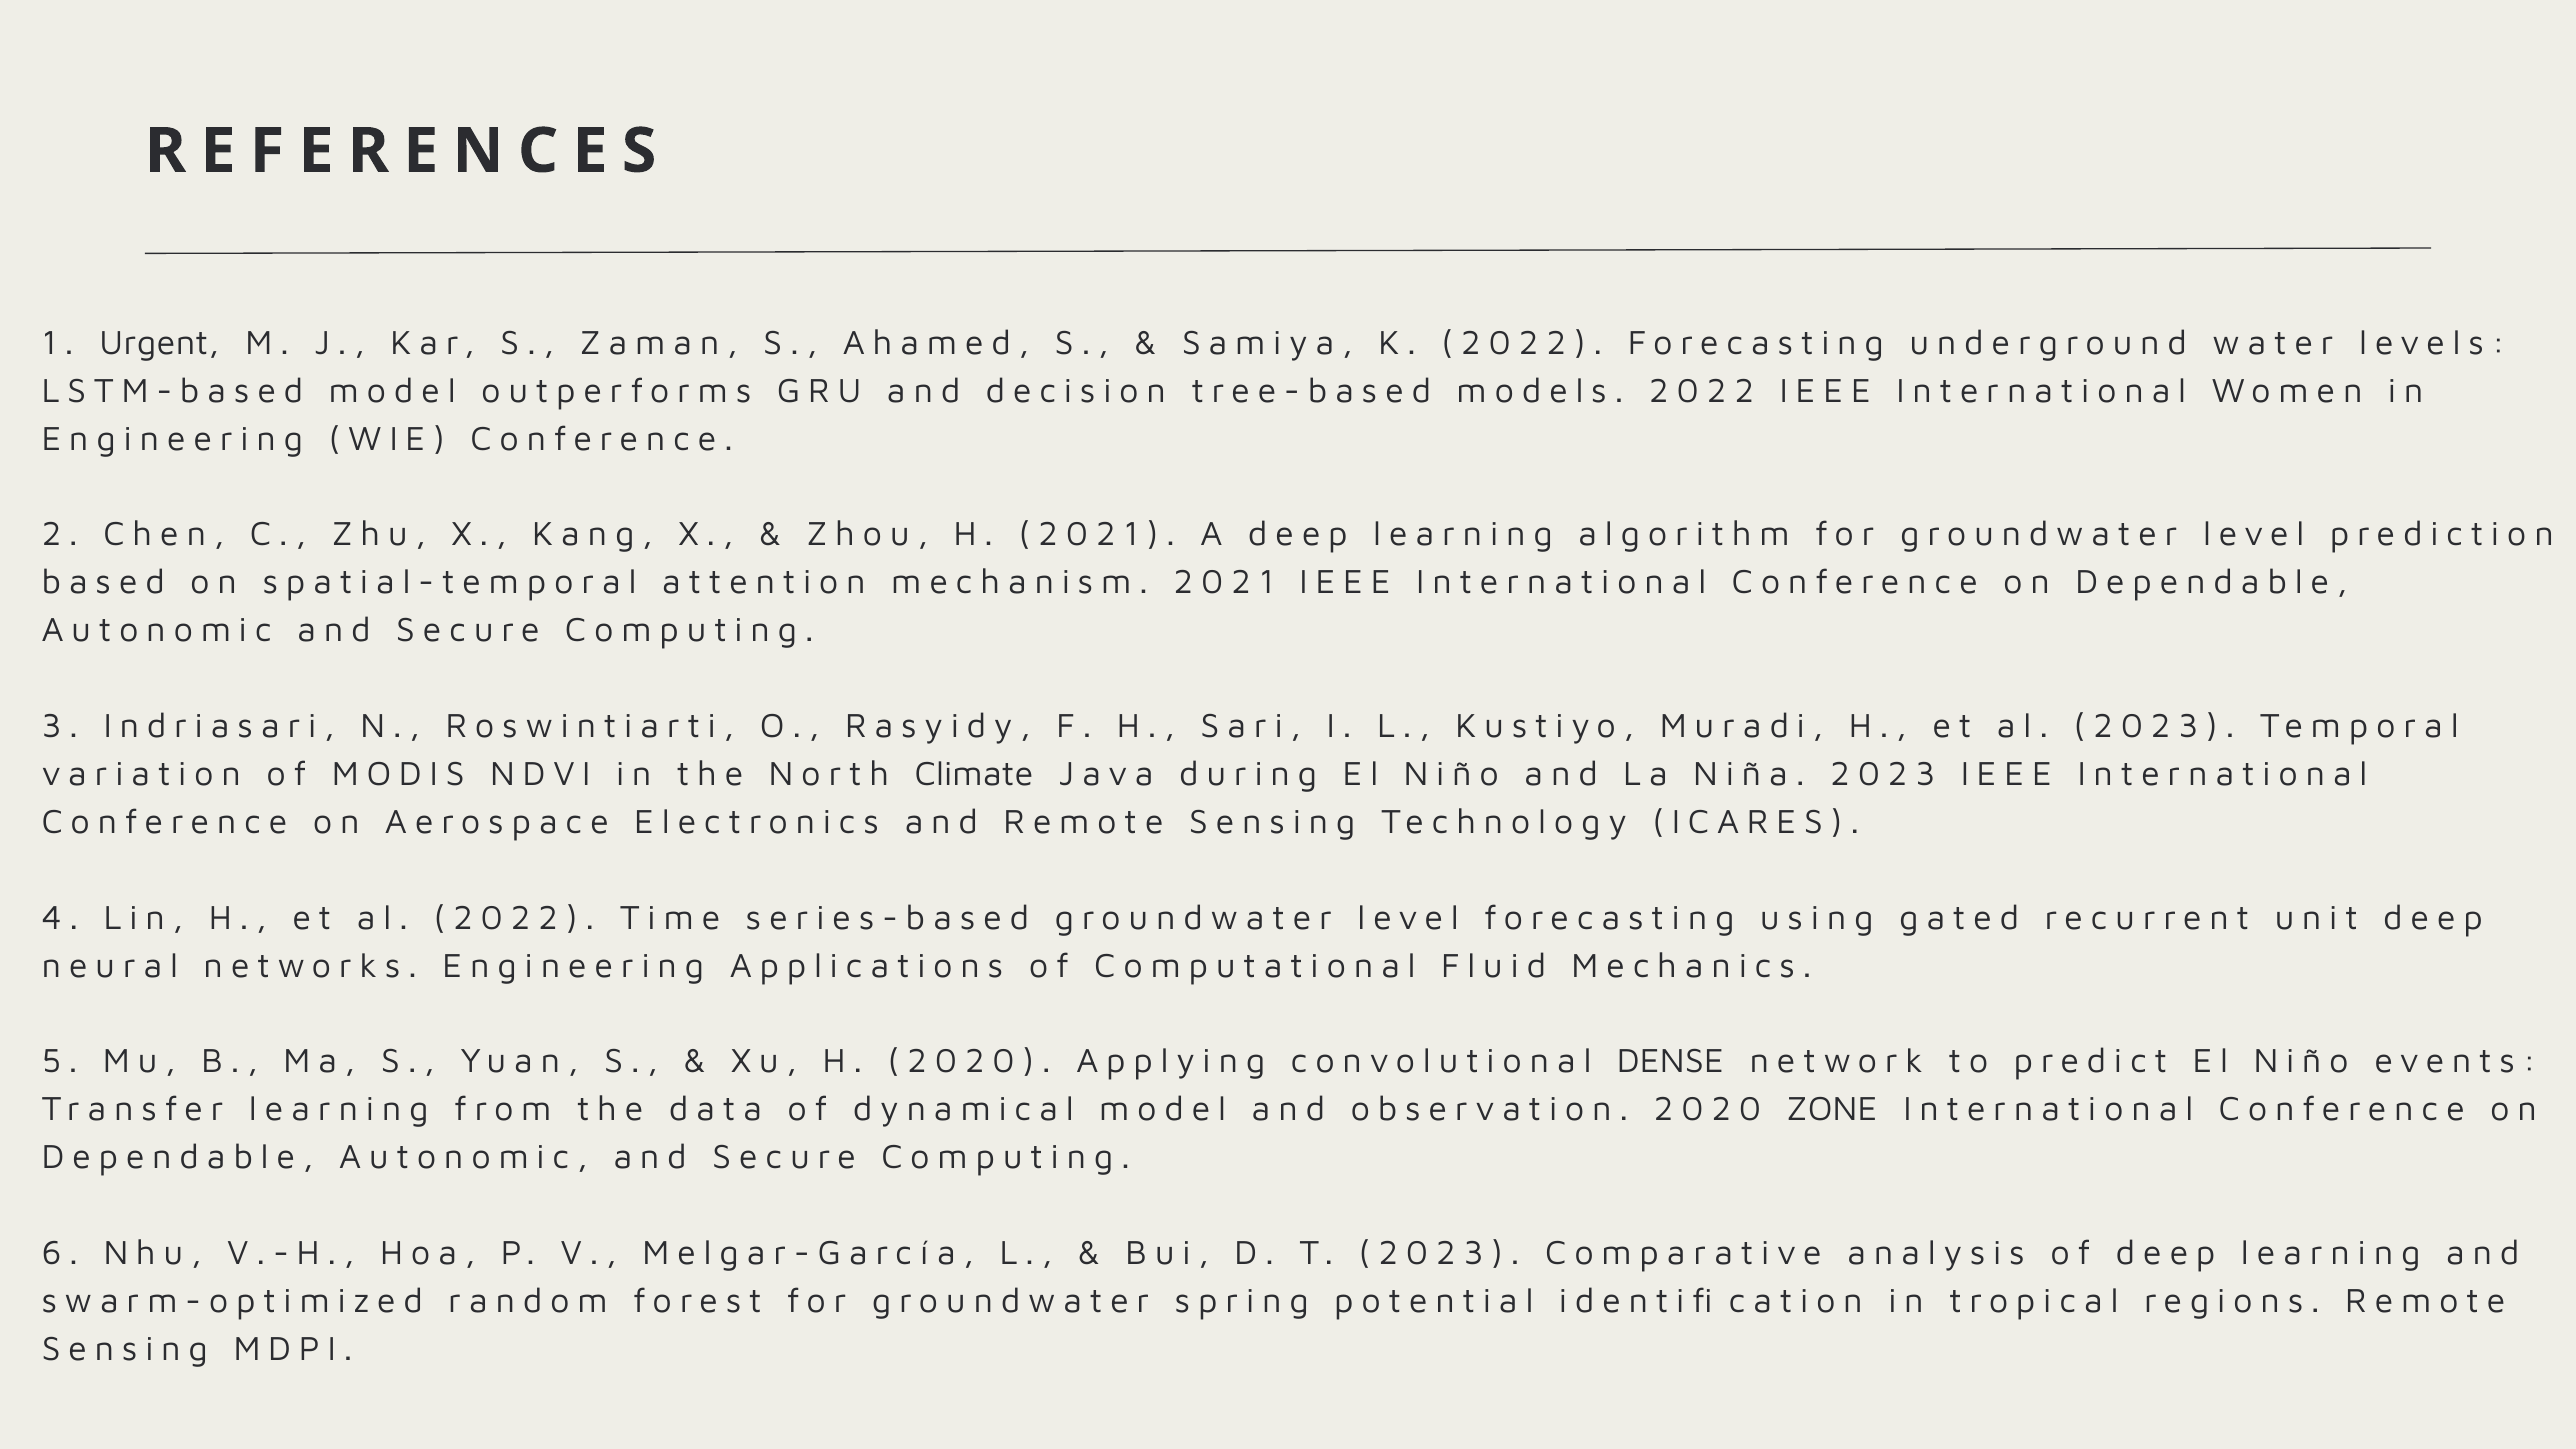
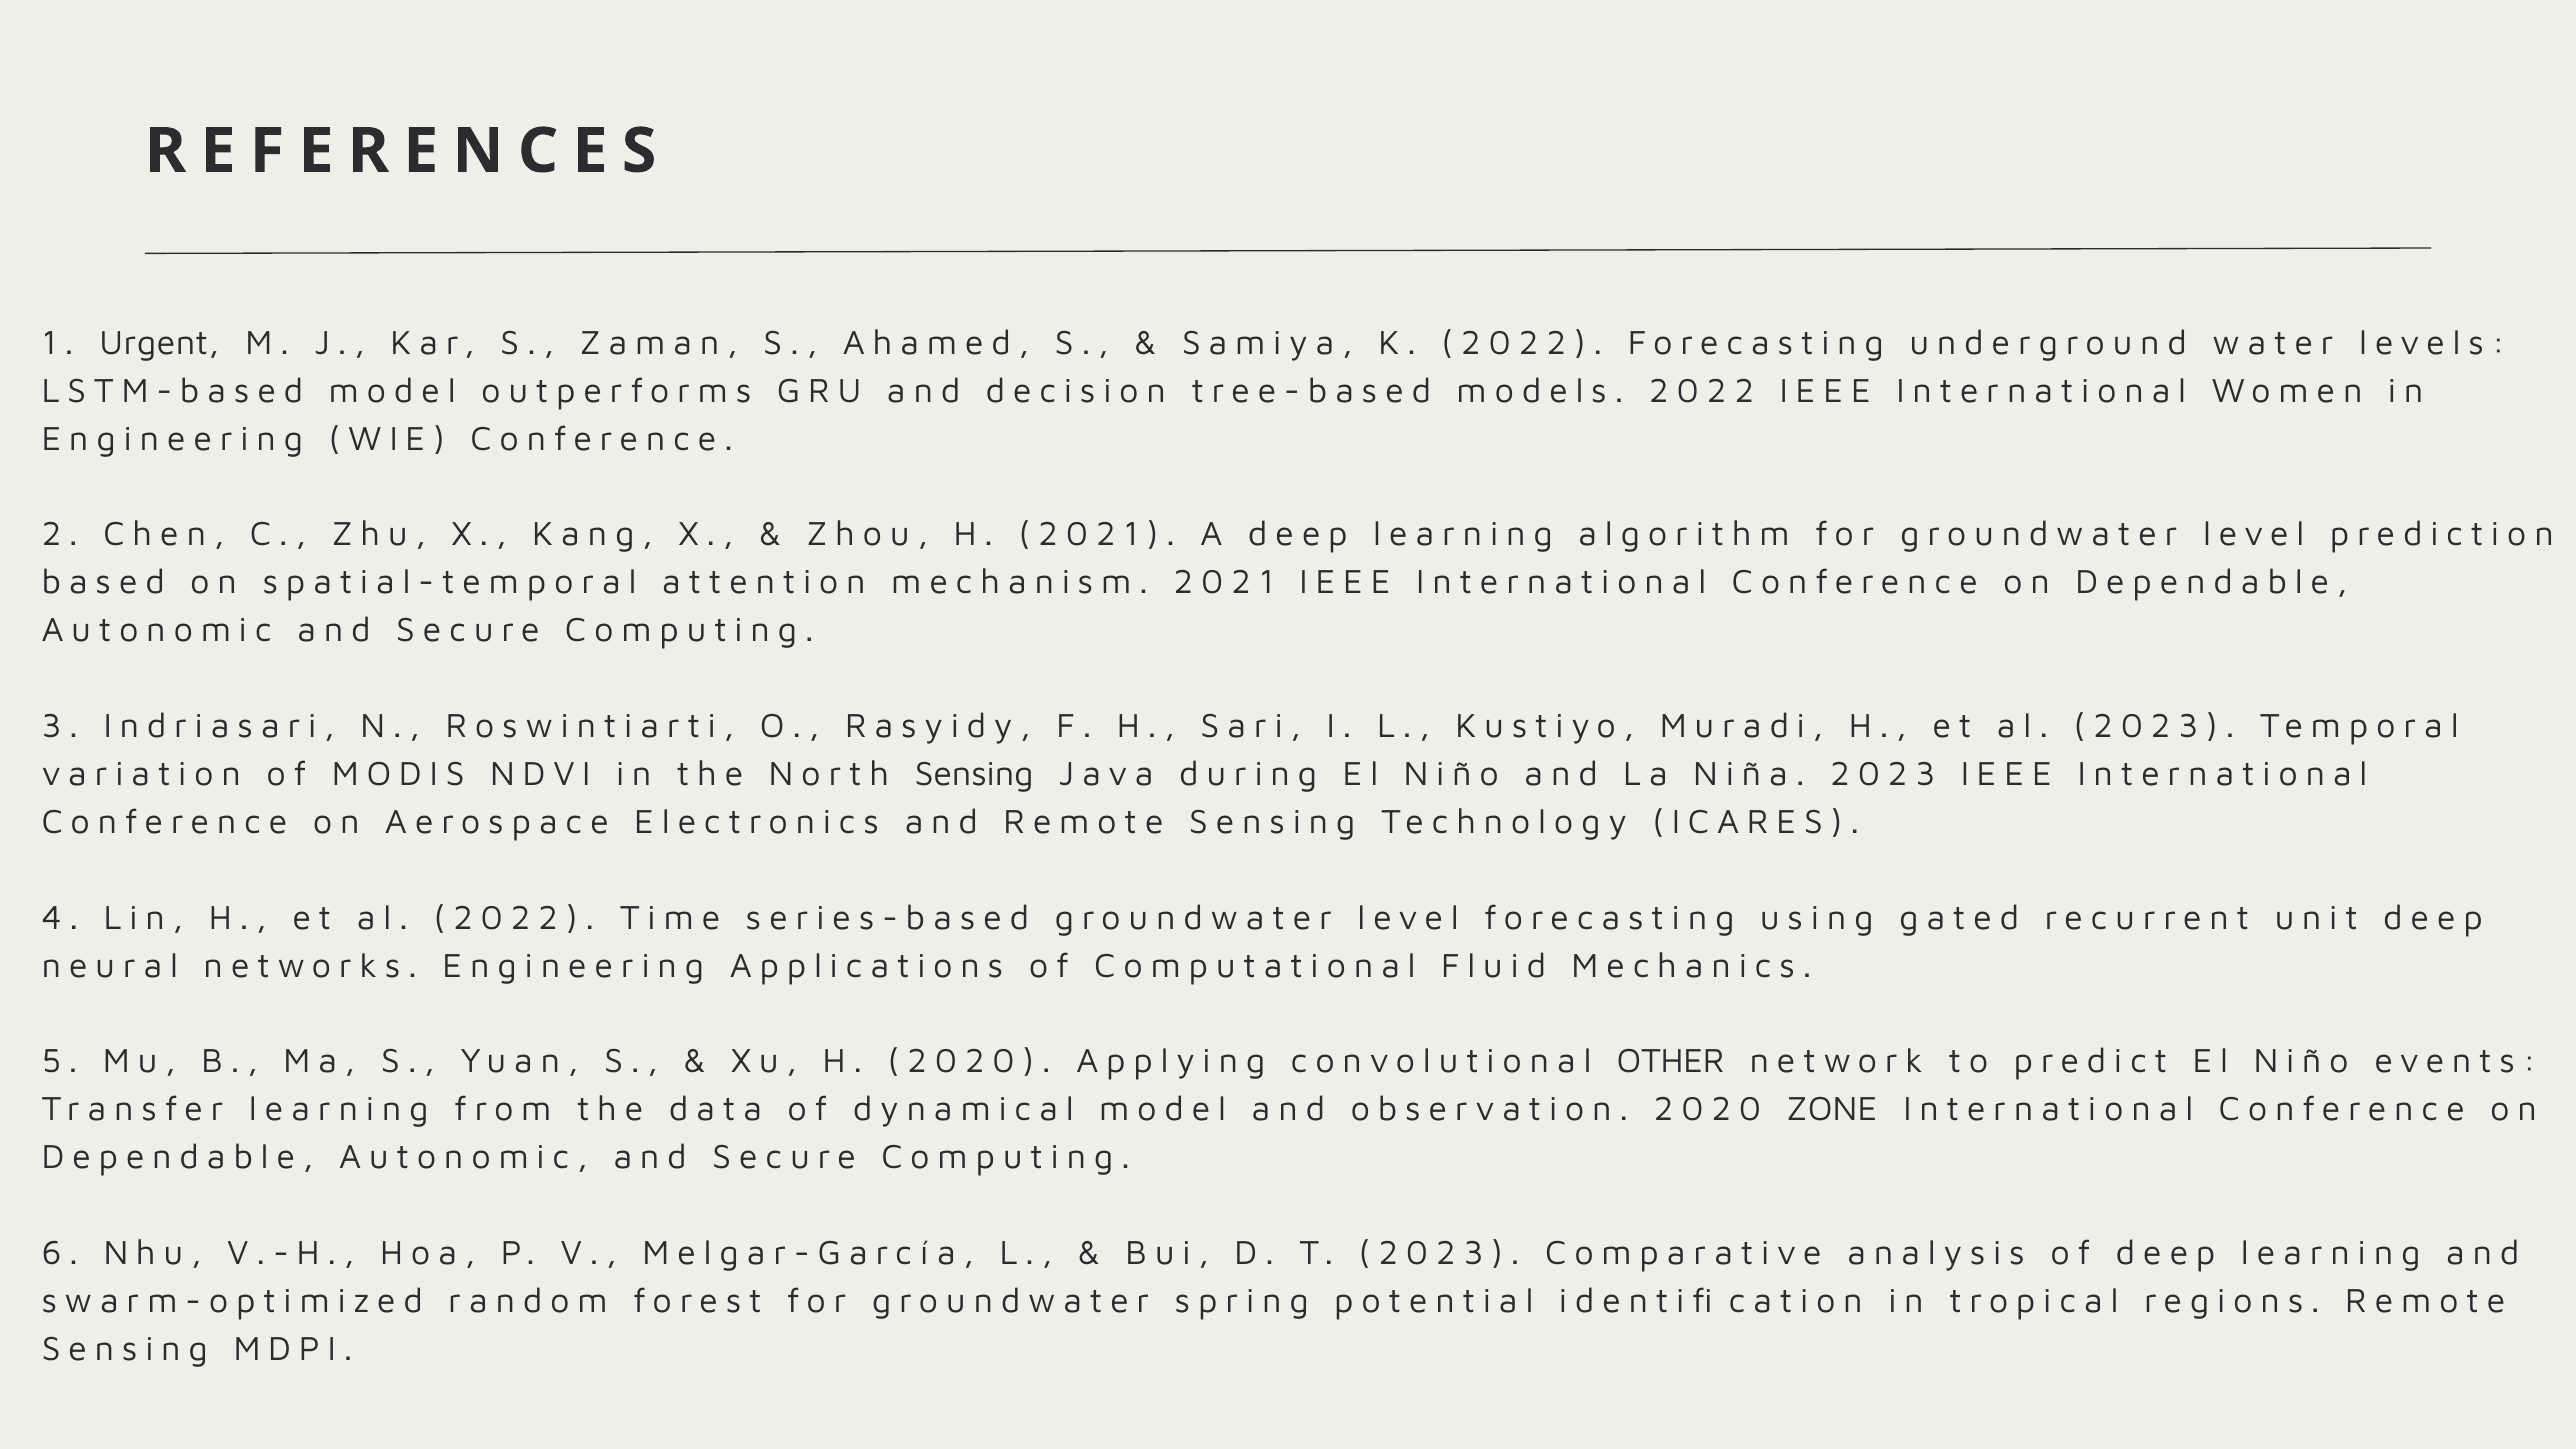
North Climate: Climate -> Sensing (974, 774)
DENSE: DENSE -> OTHER (1671, 1062)
